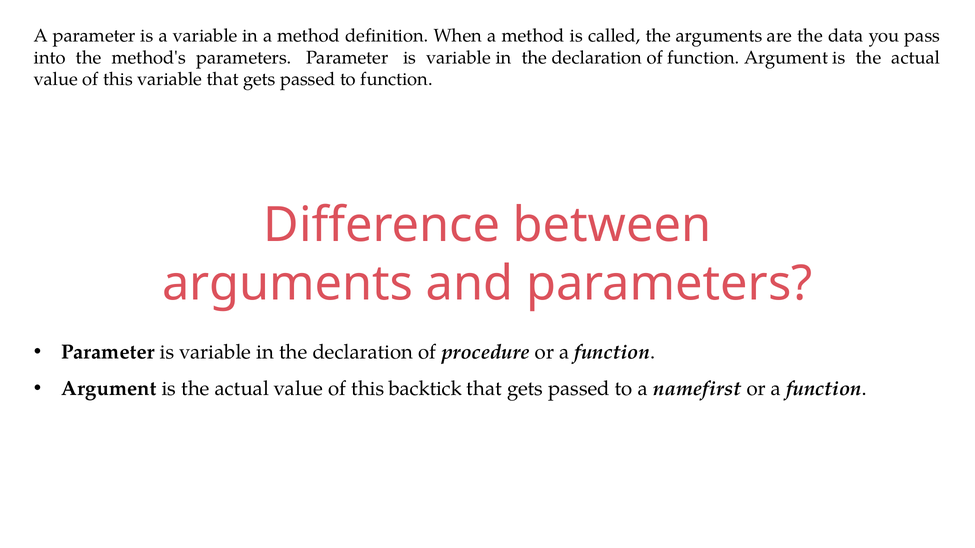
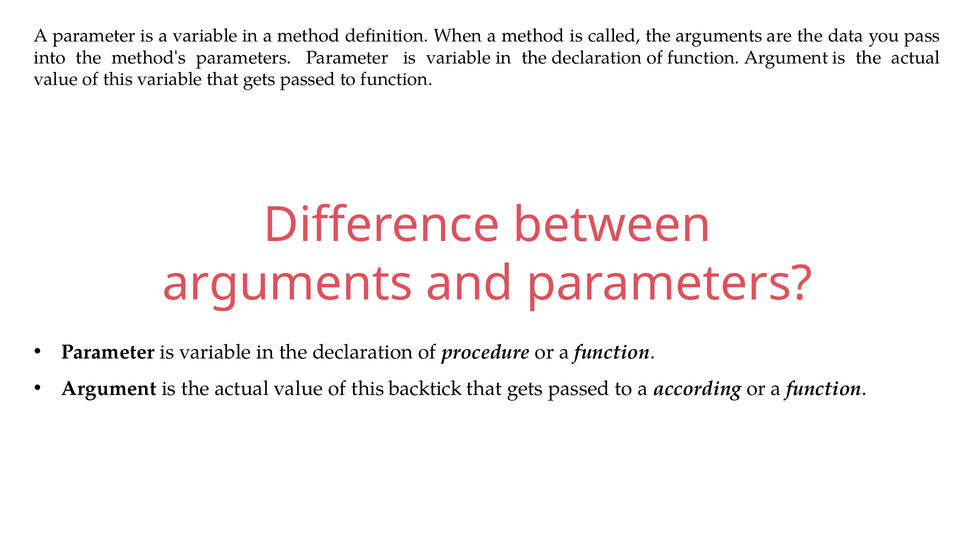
namefirst: namefirst -> according (697, 389)
